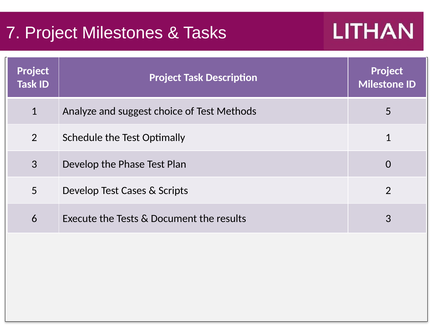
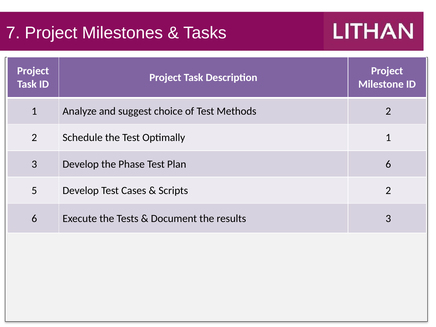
Methods 5: 5 -> 2 (388, 111)
Plan 0: 0 -> 6 (388, 164)
